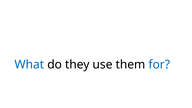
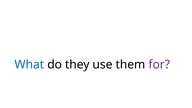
for colour: blue -> purple (159, 65)
